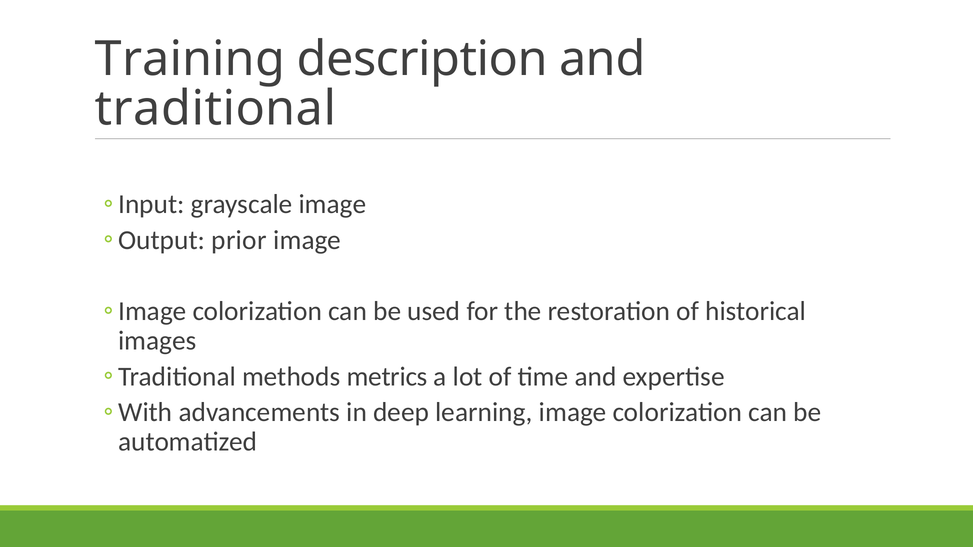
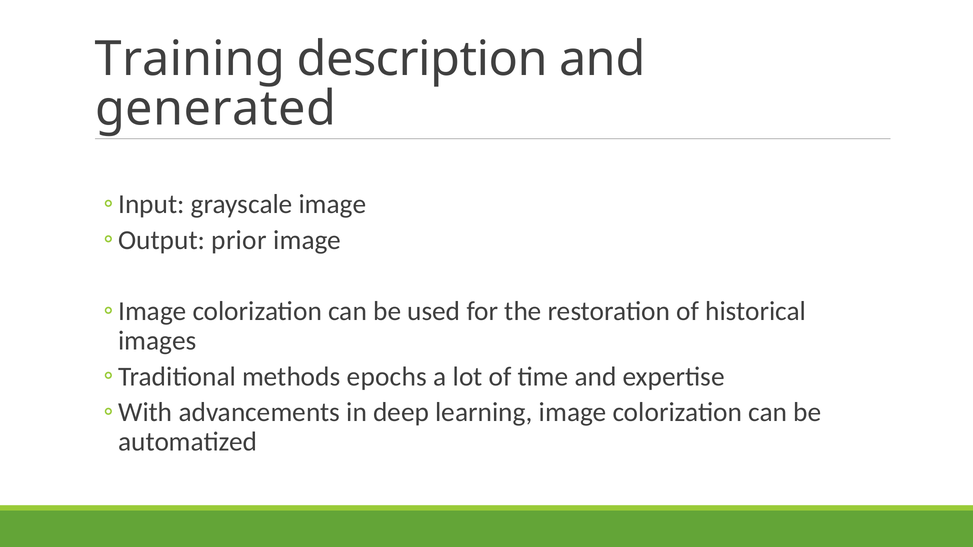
traditional: traditional -> generated (216, 109)
metrics: metrics -> epochs (387, 377)
